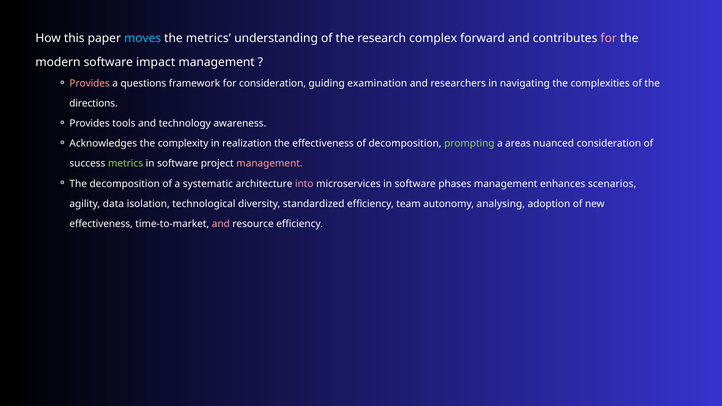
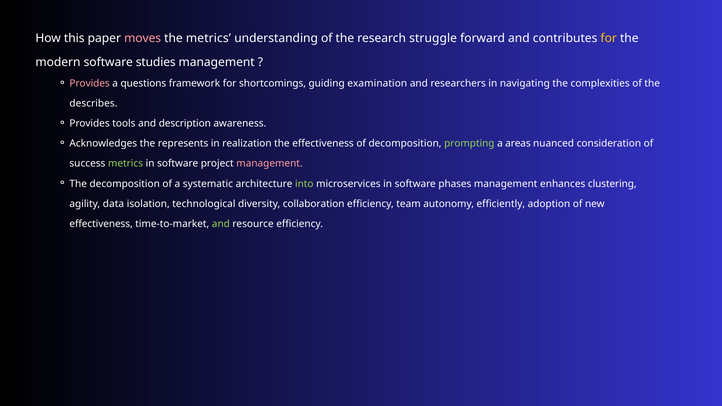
moves colour: light blue -> pink (143, 38)
complex: complex -> struggle (433, 38)
for colour: pink -> yellow (609, 38)
impact: impact -> studies (156, 62)
for consideration: consideration -> shortcomings (273, 84)
directions: directions -> describes (93, 104)
technology: technology -> description (185, 124)
complexity: complexity -> represents (183, 144)
into colour: pink -> light green (304, 184)
scenarios: scenarios -> clustering (612, 184)
standardized: standardized -> collaboration (314, 204)
analysing: analysing -> efficiently (501, 204)
and colour: pink -> light green (221, 224)
